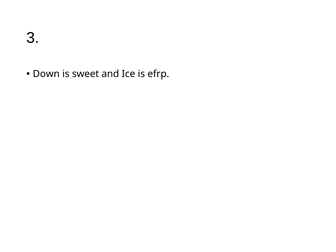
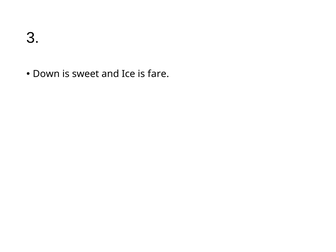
efrp: efrp -> fare (158, 74)
